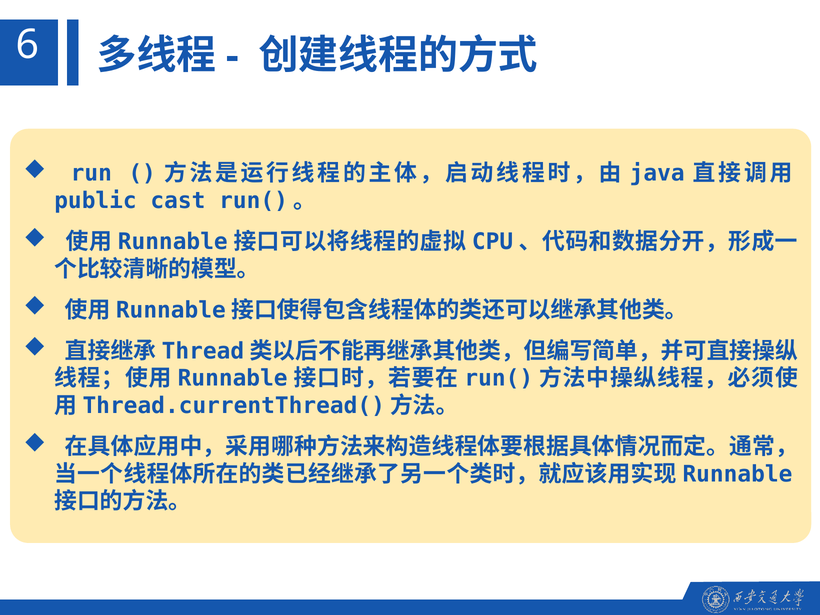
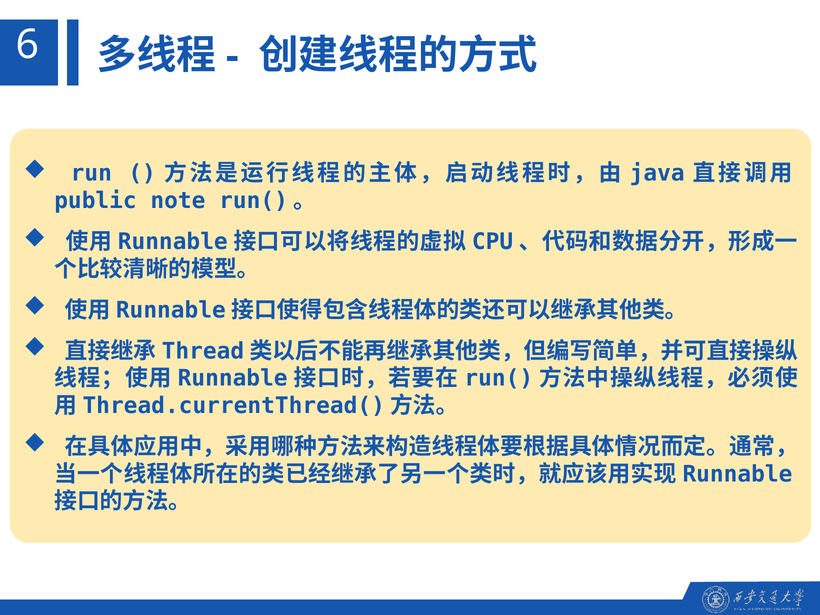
cast: cast -> note (178, 201)
